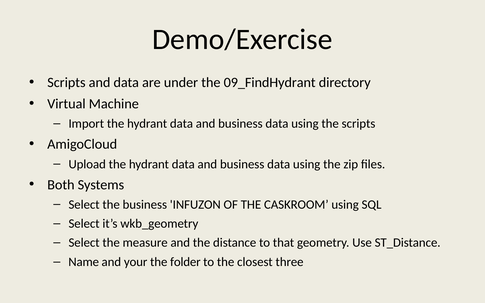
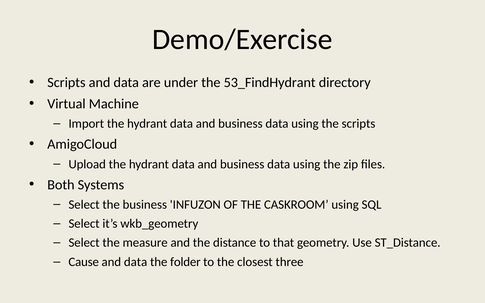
09_FindHydrant: 09_FindHydrant -> 53_FindHydrant (270, 83)
Name: Name -> Cause (84, 262)
your: your -> data (136, 262)
